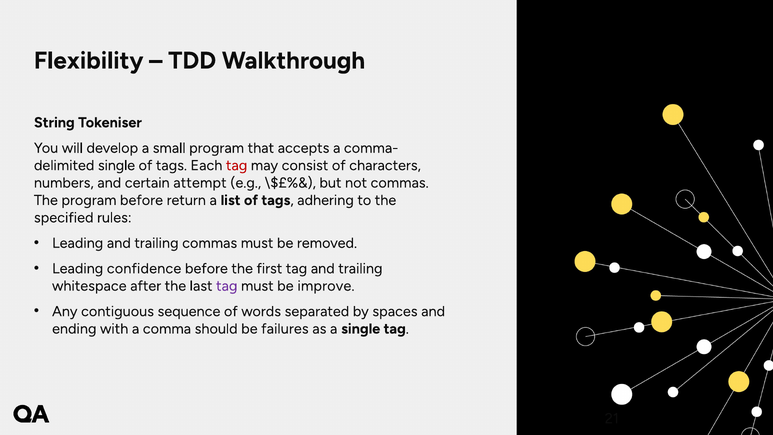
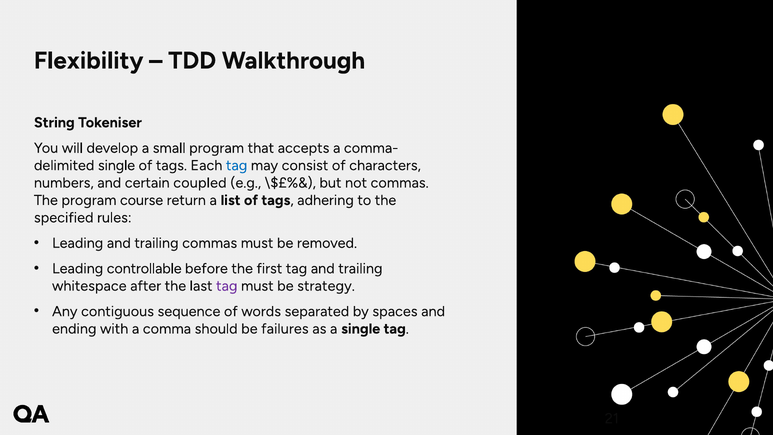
tag colour: red -> blue (237, 165)
attempt: attempt -> coupled (200, 183)
program before: before -> course (142, 200)
confidence: confidence -> controllable (144, 268)
improve: improve -> strategy (326, 286)
